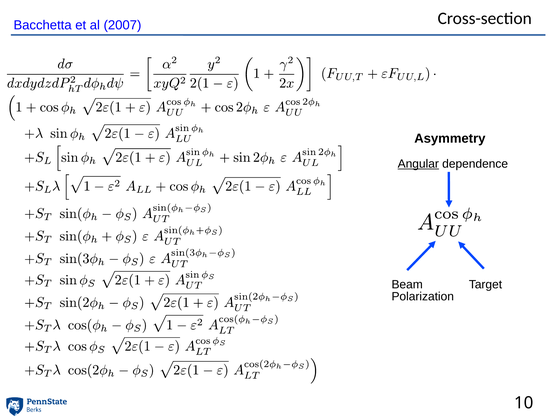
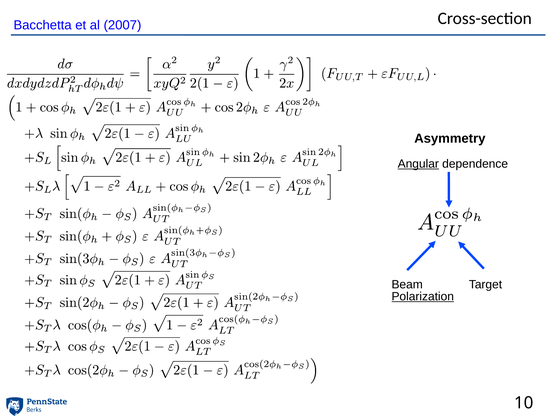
Polarization underline: none -> present (423, 296)
